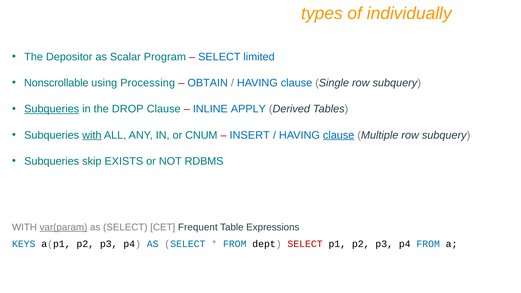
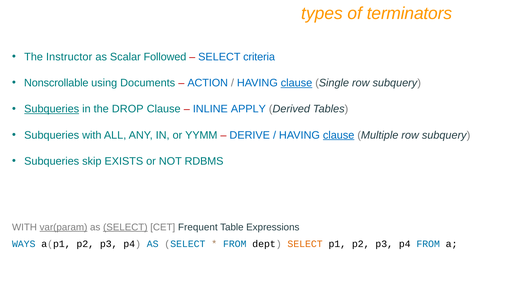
individually: individually -> terminators (409, 14)
Depositor: Depositor -> Instructor (69, 57)
Program: Program -> Followed (165, 57)
limited: limited -> criteria (259, 57)
Processing: Processing -> Documents (148, 83)
OBTAIN: OBTAIN -> ACTION (208, 83)
clause underline: none -> present (297, 83)
with underline: present -> none (92, 135)
CNUM: CNUM -> YYMM (201, 135)
INSERT: INSERT -> DERIVE (250, 135)
SELECT underline: none -> present (125, 227)
KEYS: KEYS -> WAYS (24, 244)
SELECT colour: red -> orange (305, 244)
